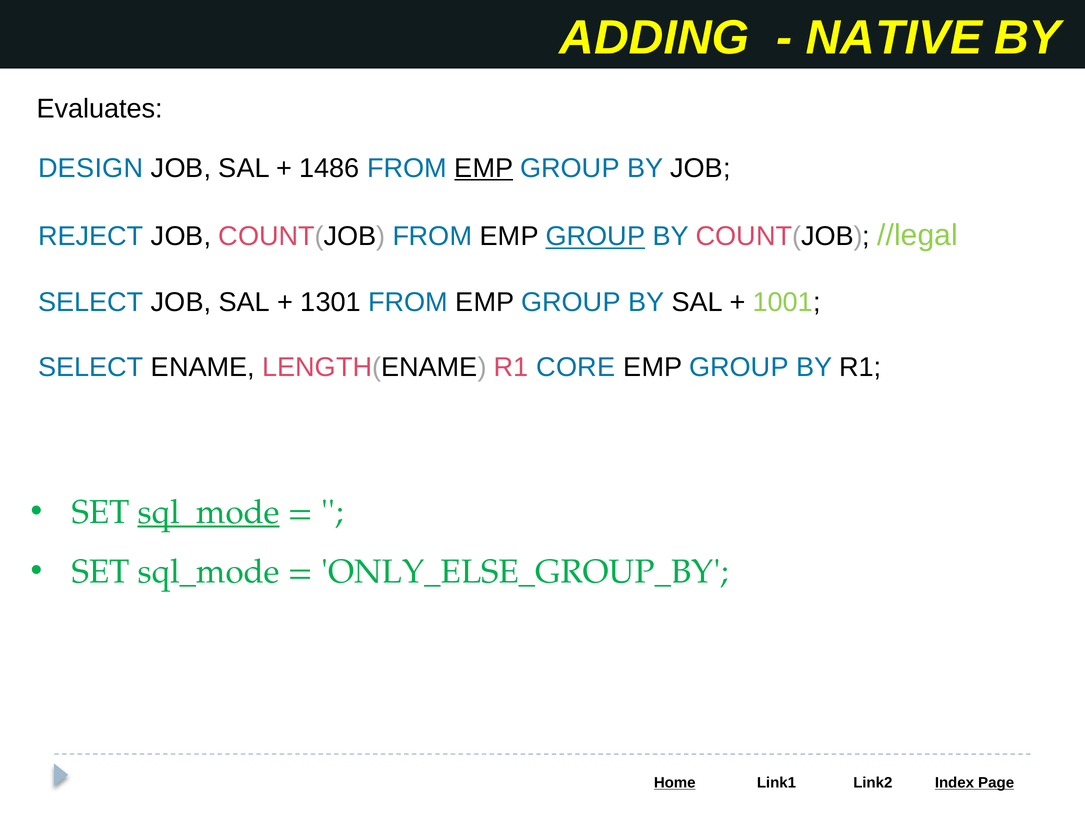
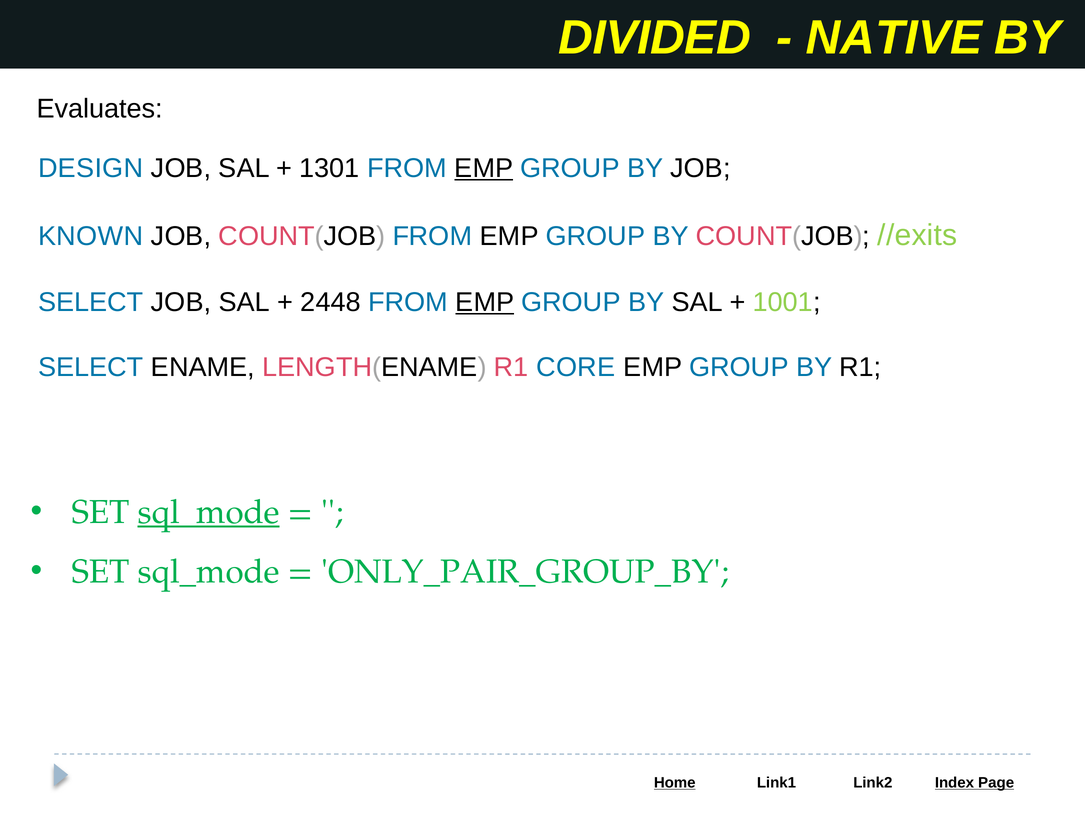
ADDING: ADDING -> DIVIDED (655, 38)
1486: 1486 -> 1301 (329, 168)
REJECT: REJECT -> KNOWN (91, 236)
GROUP underline: present -> none (595, 236)
//legal: //legal -> //exits (918, 235)
1301: 1301 -> 2448 (331, 302)
EMP underline: none -> present (485, 302)
ONLY_ELSE_GROUP_BY: ONLY_ELSE_GROUP_BY -> ONLY_PAIR_GROUP_BY (525, 572)
